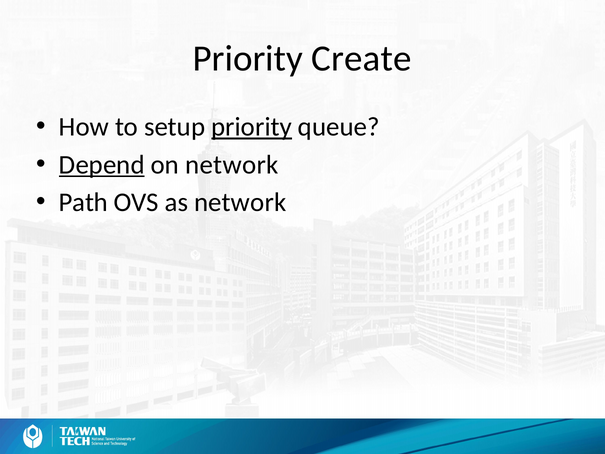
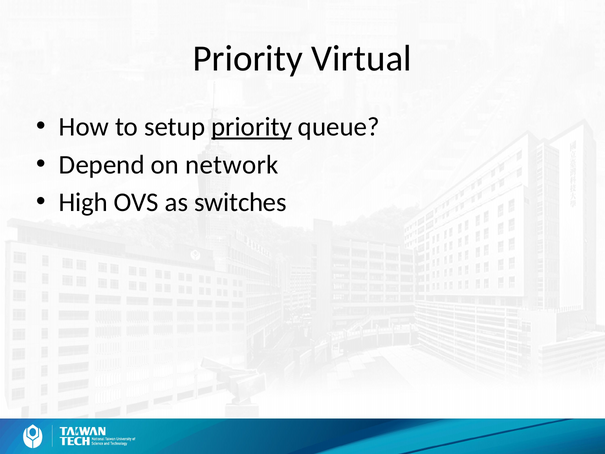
Create: Create -> Virtual (362, 59)
Depend underline: present -> none (102, 165)
Path: Path -> High (83, 202)
as network: network -> switches (240, 202)
